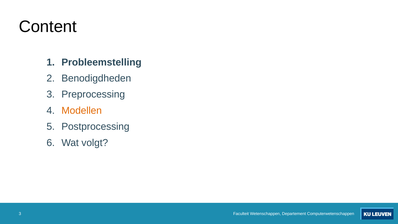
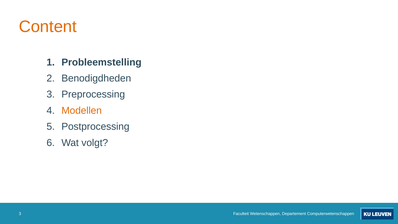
Content colour: black -> orange (48, 27)
